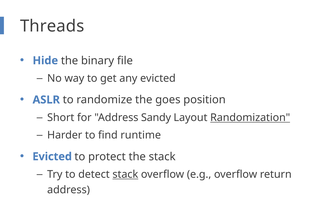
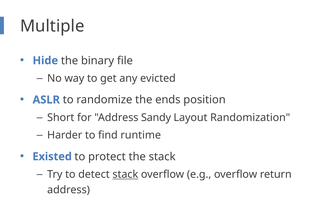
Threads: Threads -> Multiple (52, 26)
goes: goes -> ends (168, 100)
Randomization underline: present -> none (250, 117)
Evicted: Evicted -> Existed (52, 156)
